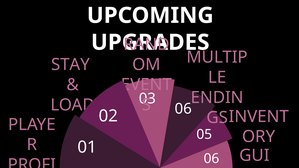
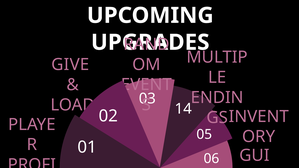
STAY: STAY -> GIVE (70, 65)
06: 06 -> 14 (183, 109)
